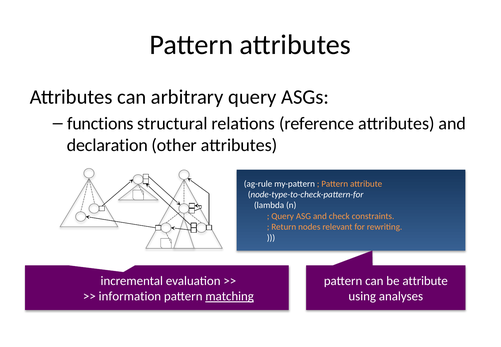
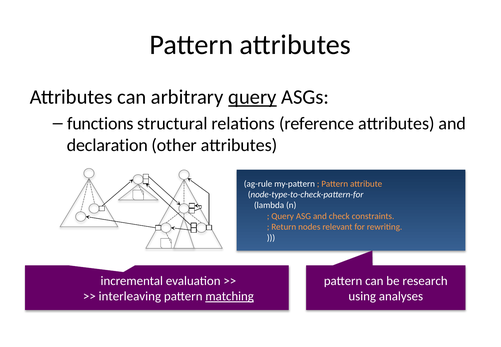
query underline: none -> present (252, 97)
be attribute: attribute -> research (425, 281)
information: information -> interleaving (130, 296)
